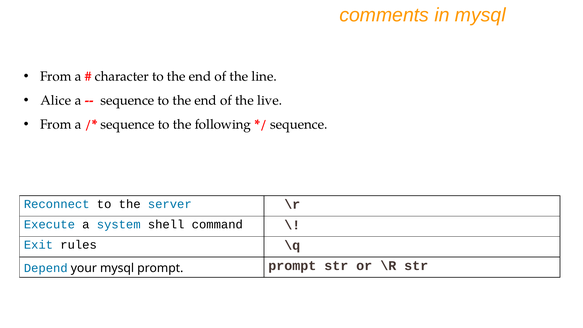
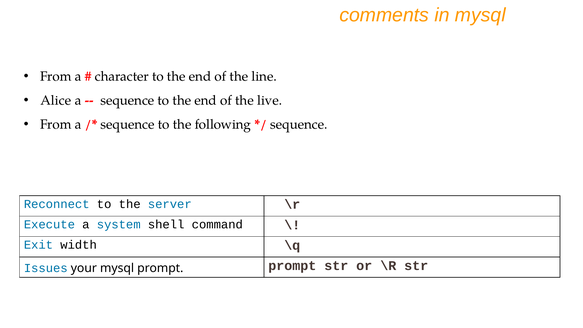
rules: rules -> width (79, 245)
Depend: Depend -> Issues (46, 268)
